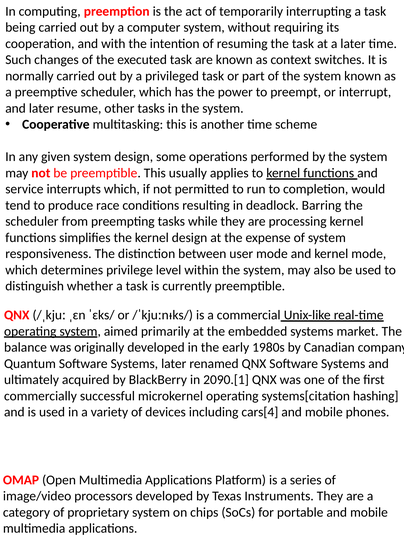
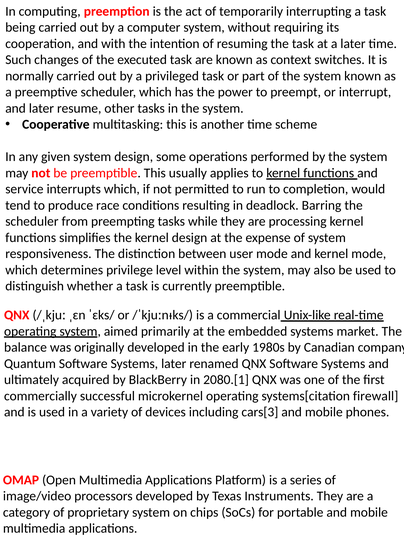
2090.[1: 2090.[1 -> 2080.[1 (226, 380)
hashing: hashing -> firewall (376, 396)
cars[4: cars[4 -> cars[3 (260, 412)
